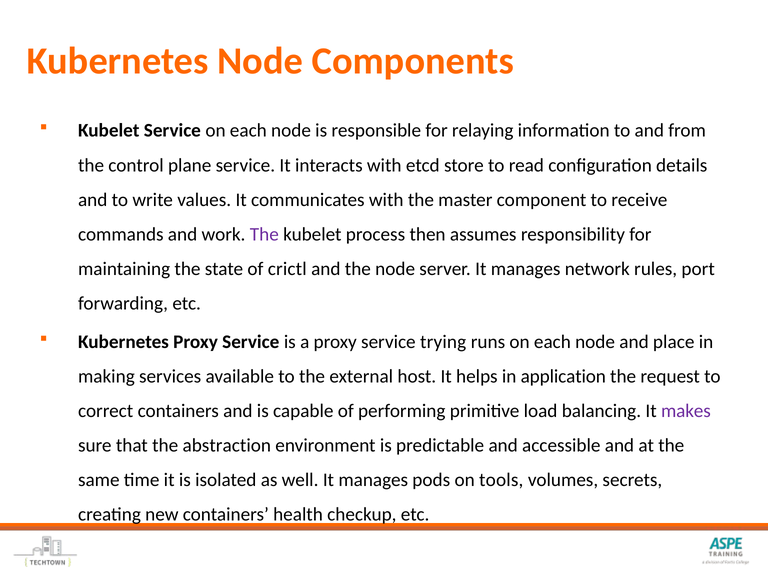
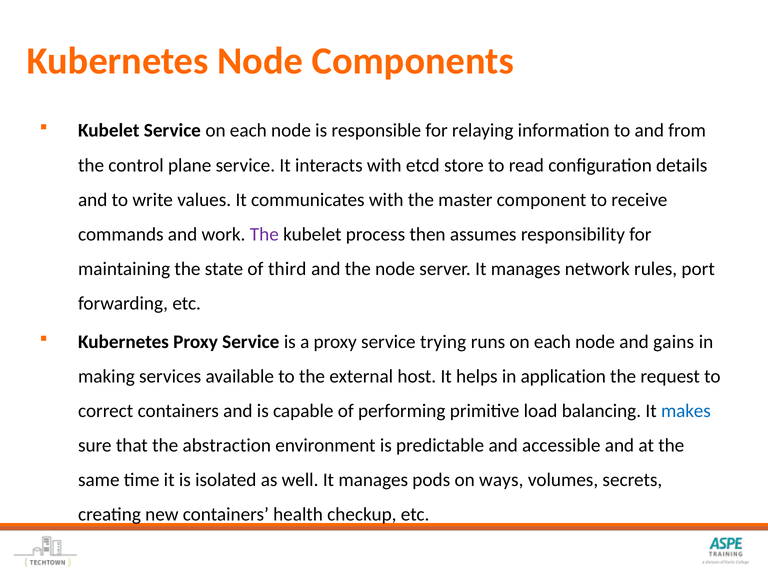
crictl: crictl -> third (287, 269)
place: place -> gains (674, 342)
makes colour: purple -> blue (686, 411)
tools: tools -> ways (501, 480)
